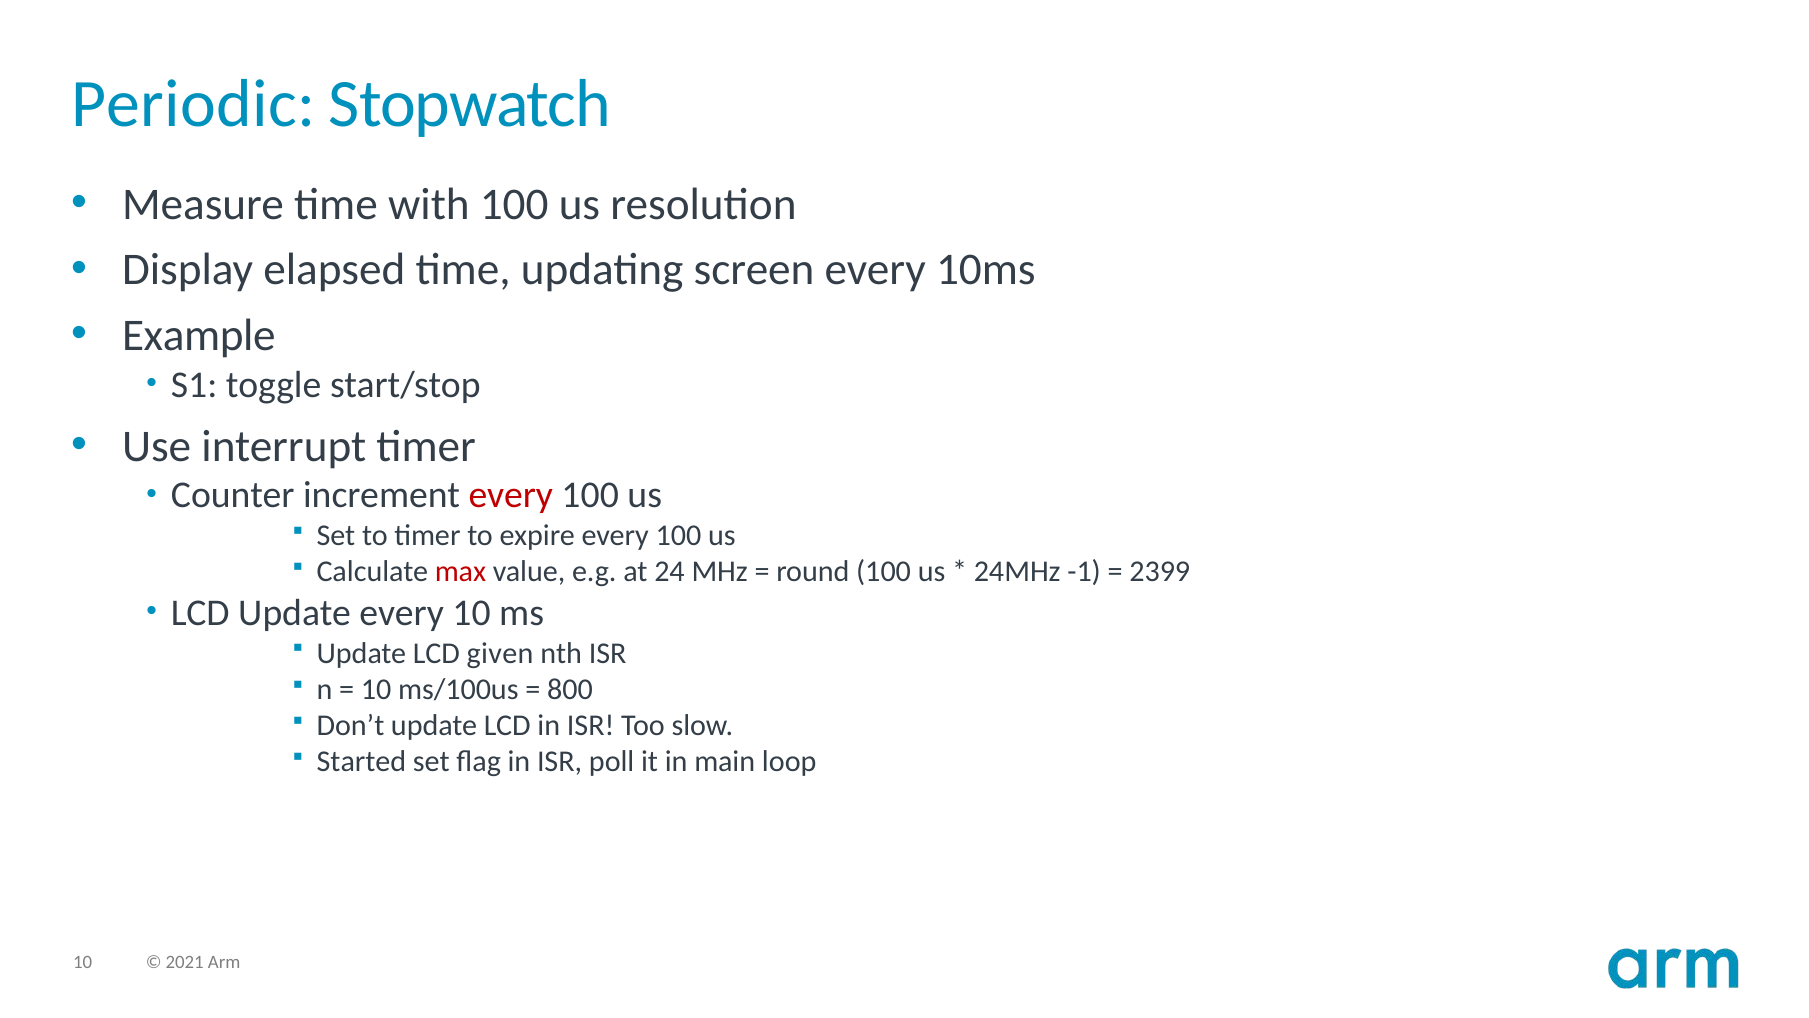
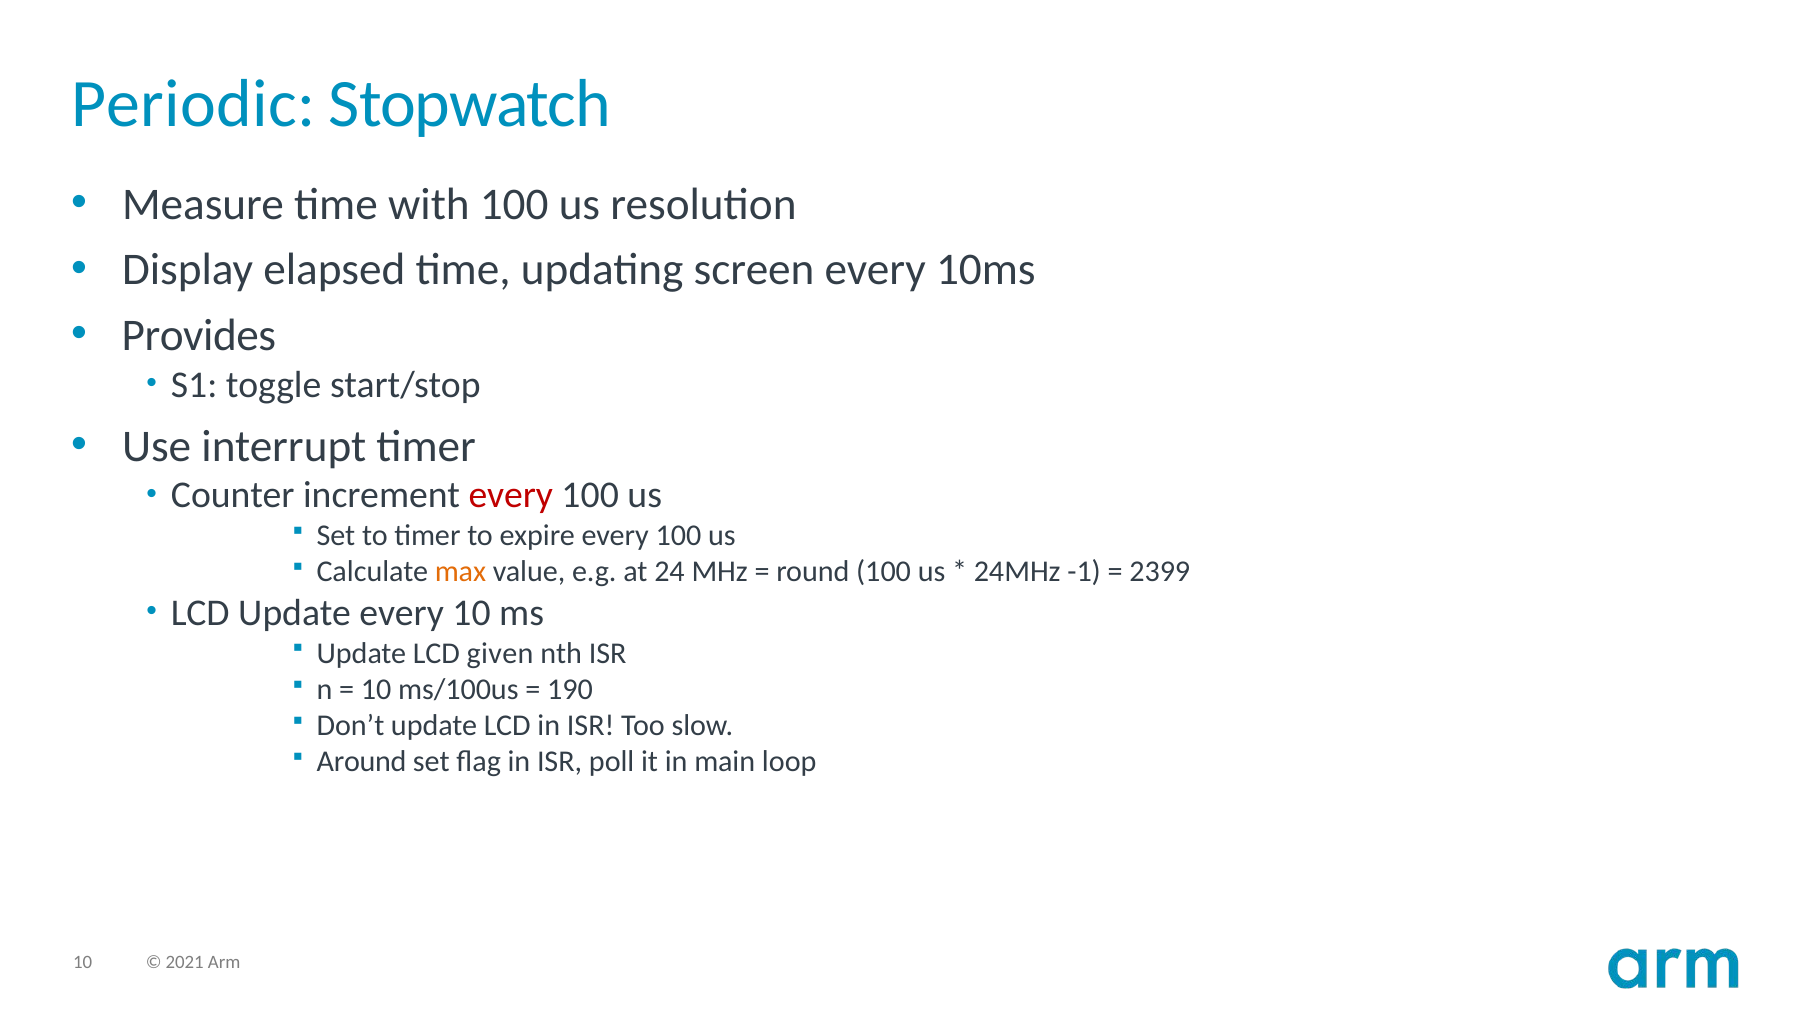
Example: Example -> Provides (199, 335)
max colour: red -> orange (460, 572)
800: 800 -> 190 (570, 689)
Started: Started -> Around (362, 762)
